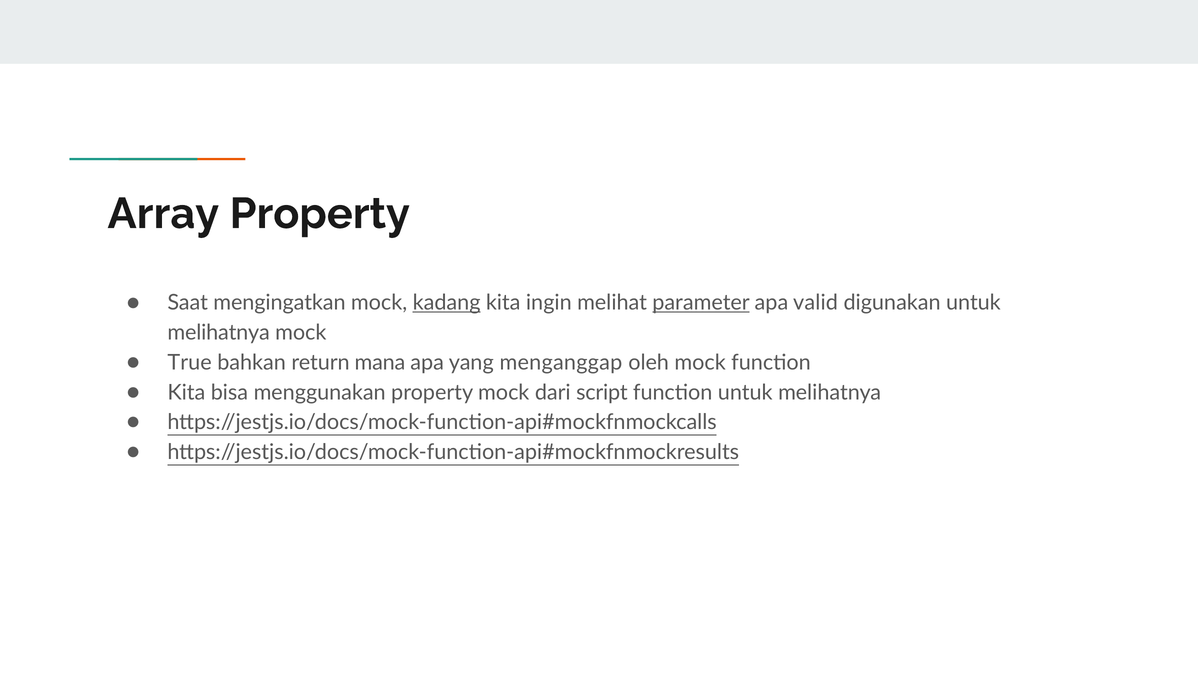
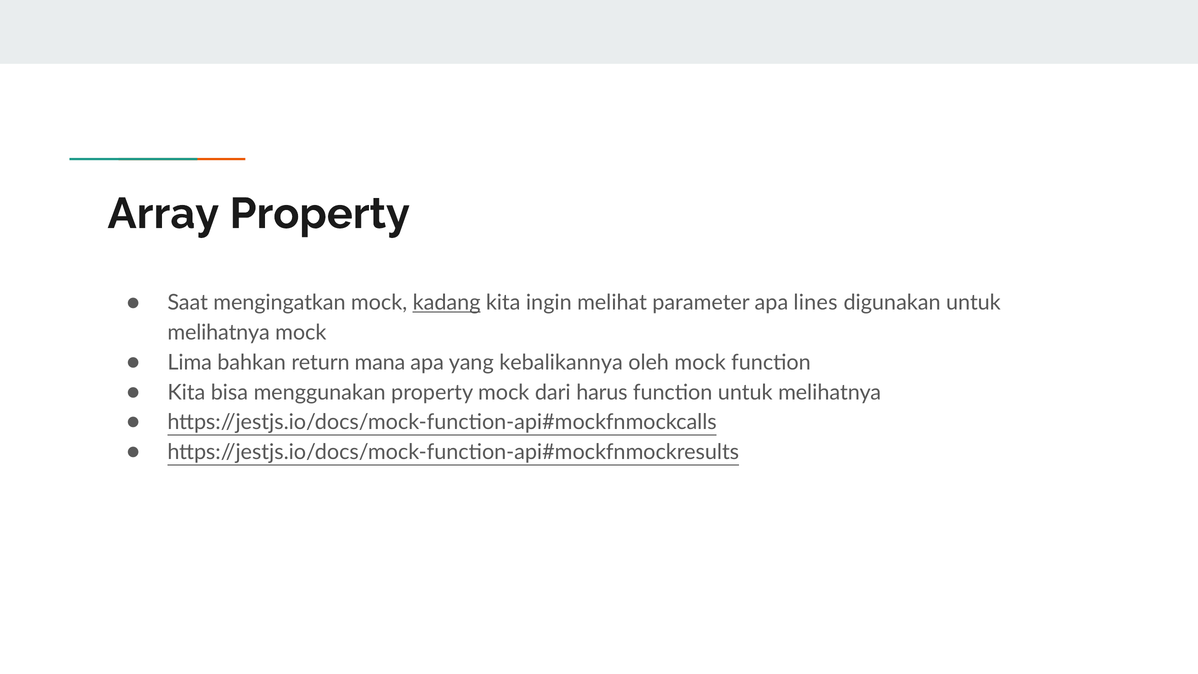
parameter underline: present -> none (701, 303)
valid: valid -> lines (815, 303)
True: True -> Lima (190, 362)
menganggap: menganggap -> kebalikannya (561, 362)
script: script -> harus (602, 392)
